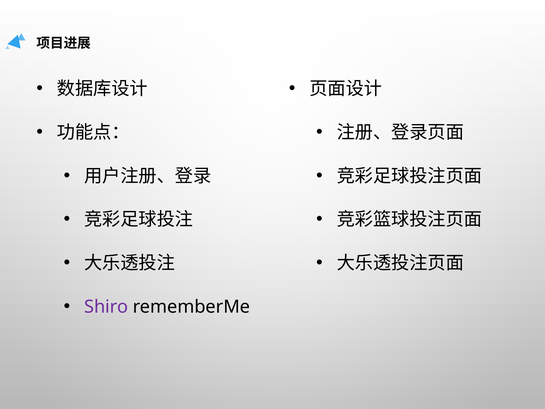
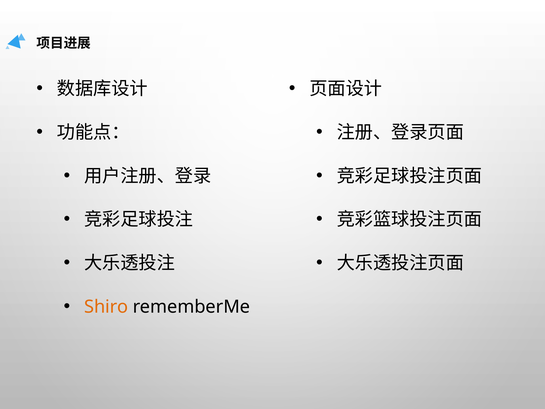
Shiro colour: purple -> orange (106, 307)
